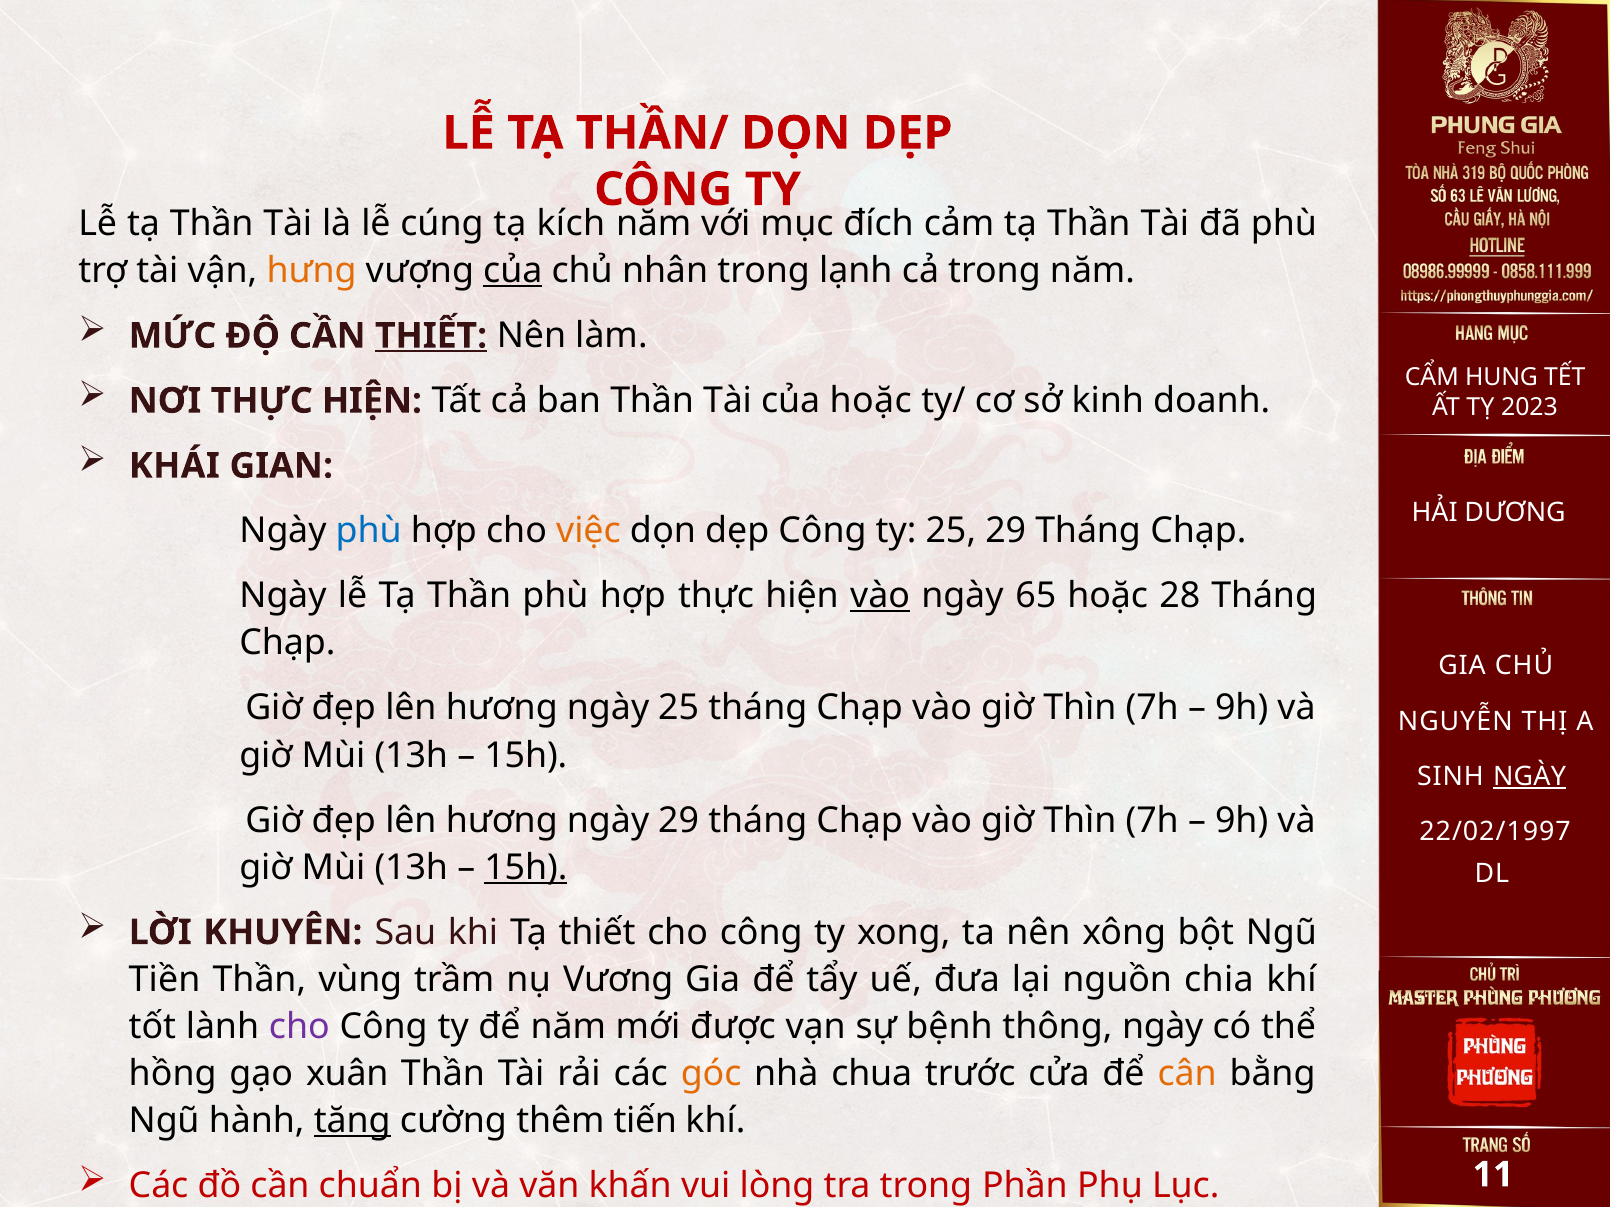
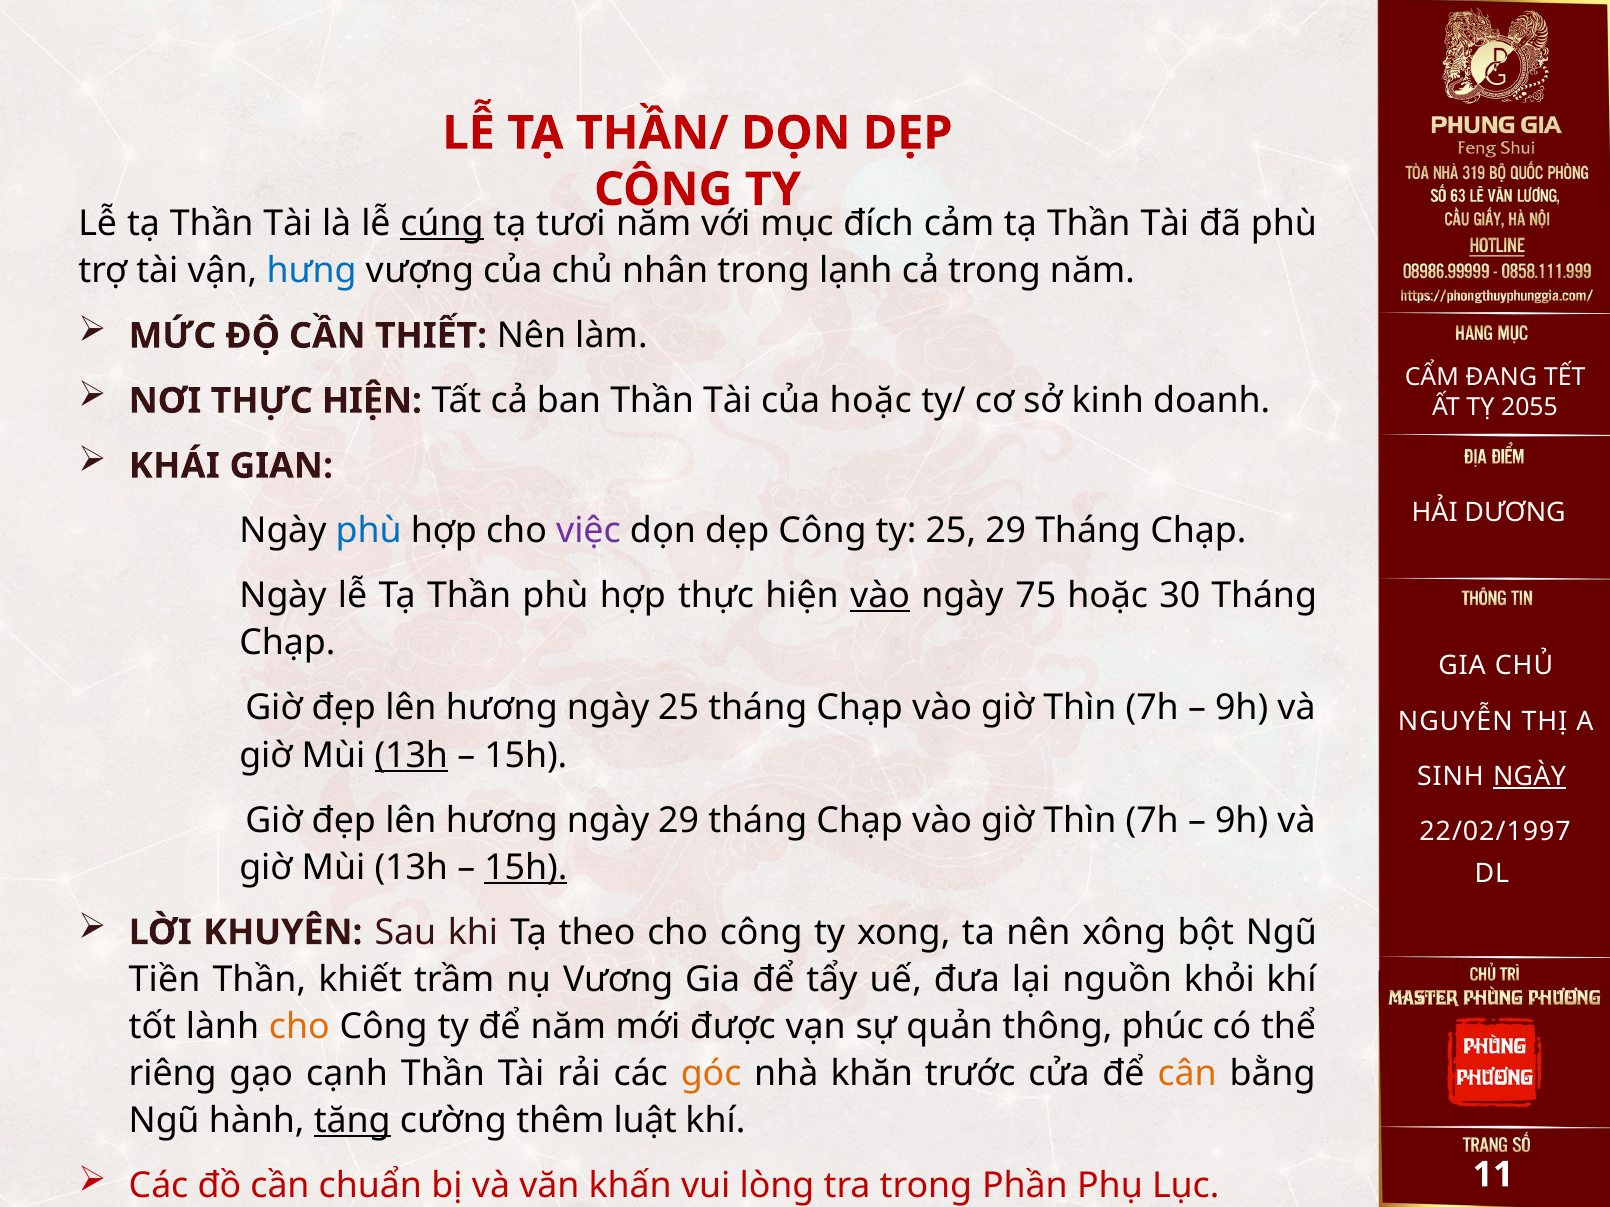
cúng underline: none -> present (442, 224)
kích: kích -> tươi (571, 224)
hưng colour: orange -> blue (312, 271)
của underline: present -> none (513, 271)
THIẾT underline: present -> none (431, 336)
HUNG: HUNG -> ĐANG (1501, 378)
2023: 2023 -> 2055 (1529, 407)
việc colour: orange -> purple (588, 531)
65: 65 -> 75 (1036, 596)
28: 28 -> 30 (1180, 596)
13h underline: none -> present (411, 756)
Tạ thiết: thiết -> theo (597, 933)
vùng: vùng -> khiết (360, 980)
chia: chia -> khỏi (1219, 980)
cho colour: purple -> orange (299, 1027)
bệnh: bệnh -> quản (950, 1027)
thông ngày: ngày -> phúc (1163, 1027)
hồng: hồng -> riêng (173, 1074)
xuân: xuân -> cạnh (347, 1074)
chua: chua -> khăn (872, 1074)
tiến: tiến -> luật (645, 1121)
